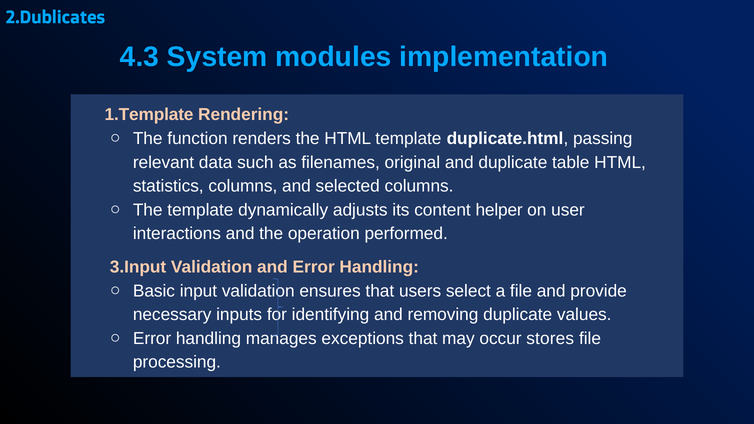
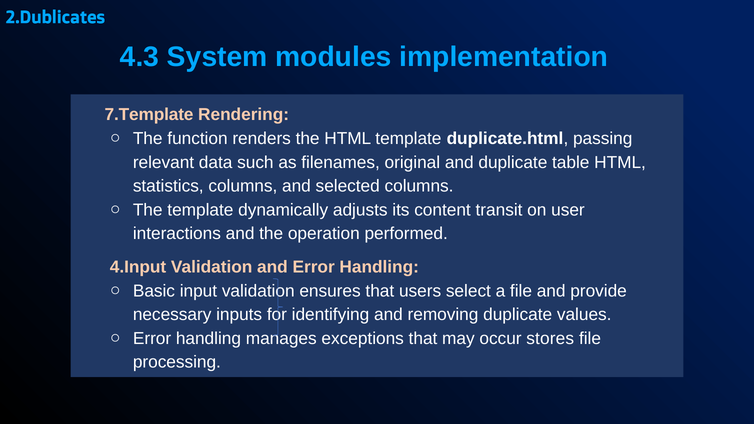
1.Template: 1.Template -> 7.Template (149, 115)
helper: helper -> transit (499, 210)
3.Input: 3.Input -> 4.Input (138, 267)
